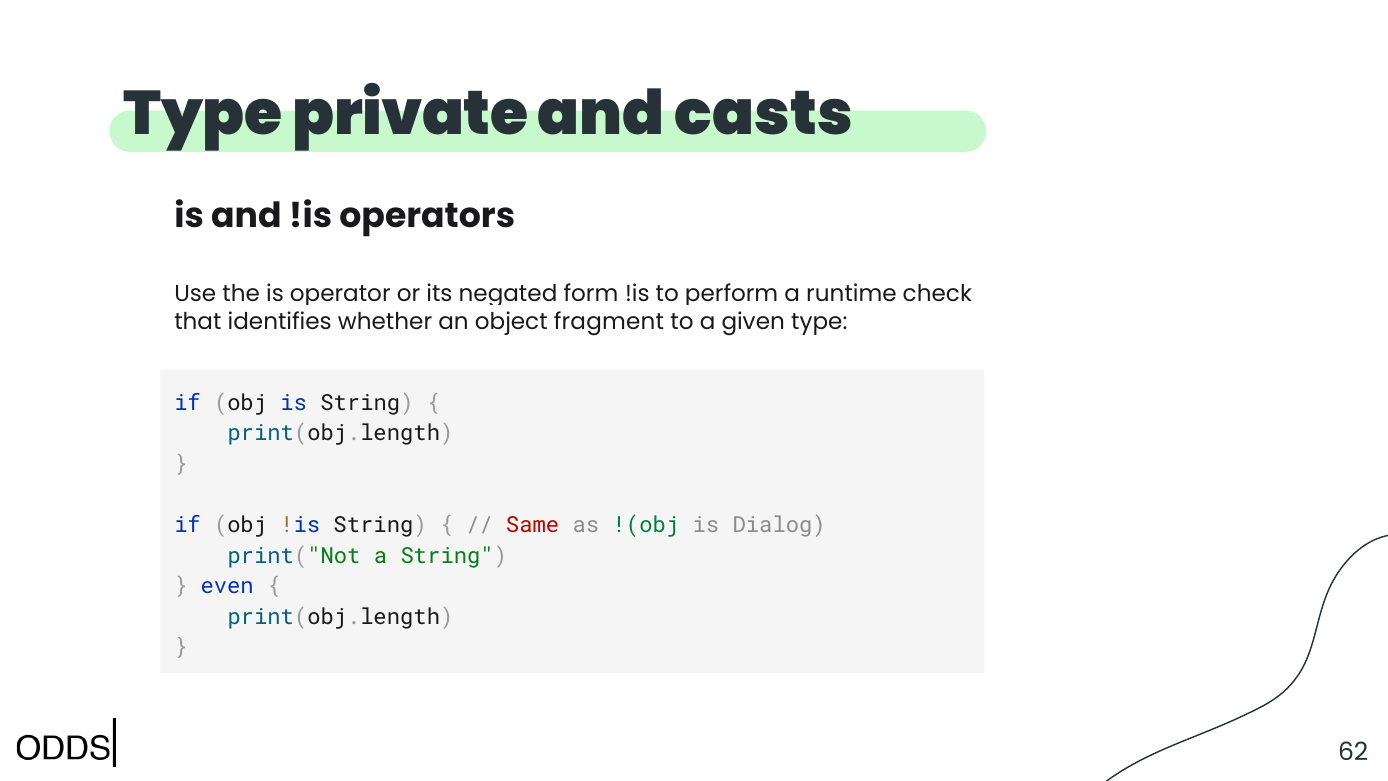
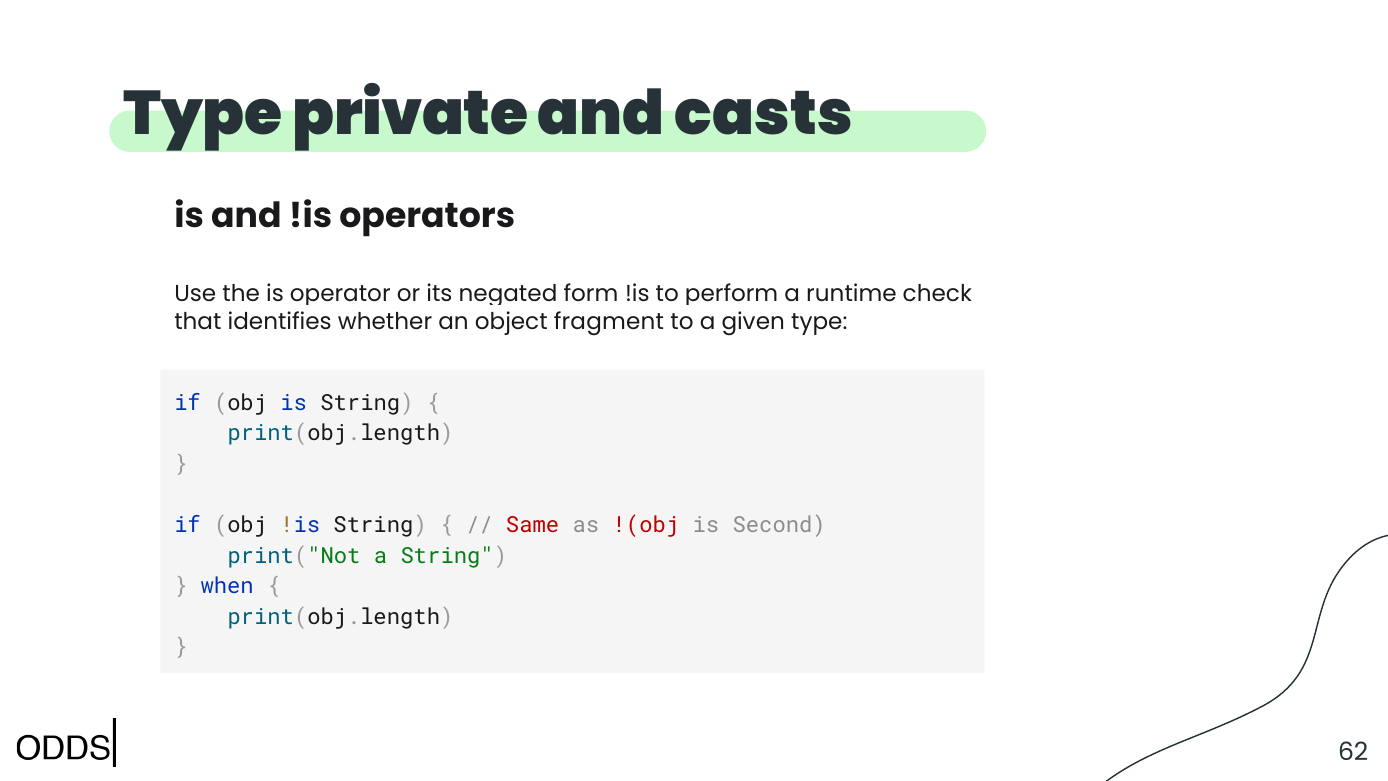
!(obj colour: green -> red (646, 525)
Dialog: Dialog -> Second (779, 525)
even: even -> when (227, 586)
